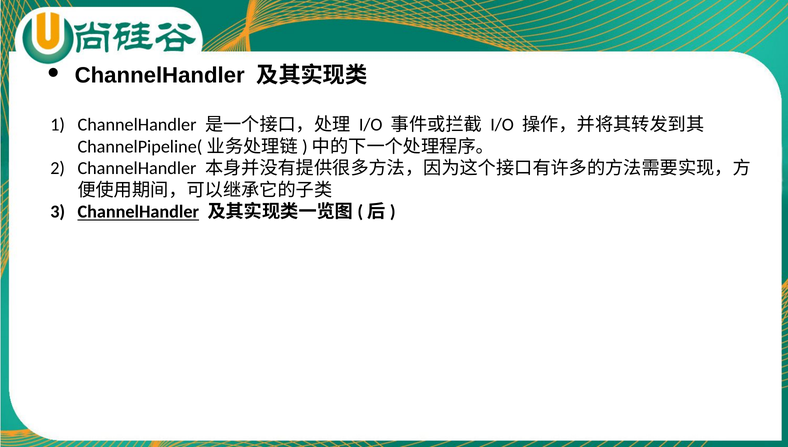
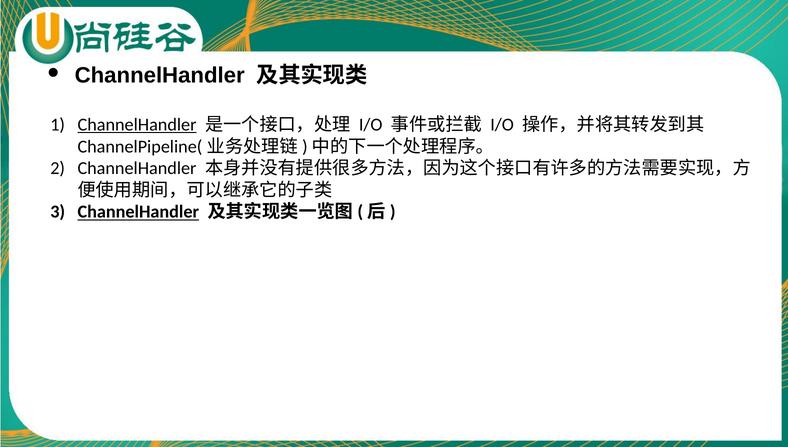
ChannelHandler underline: none -> present (137, 125)
